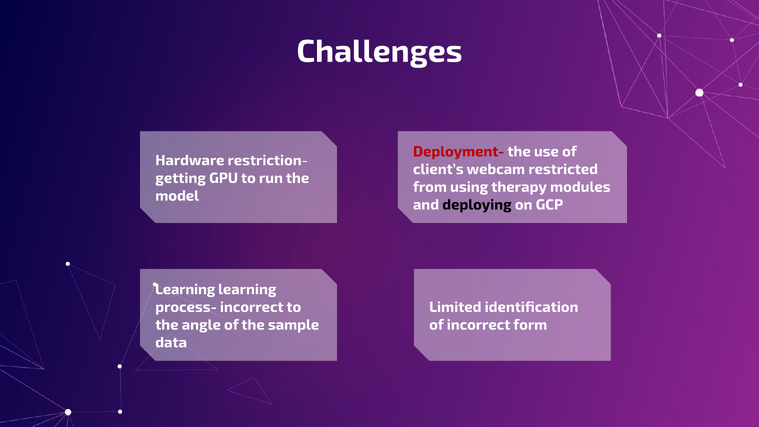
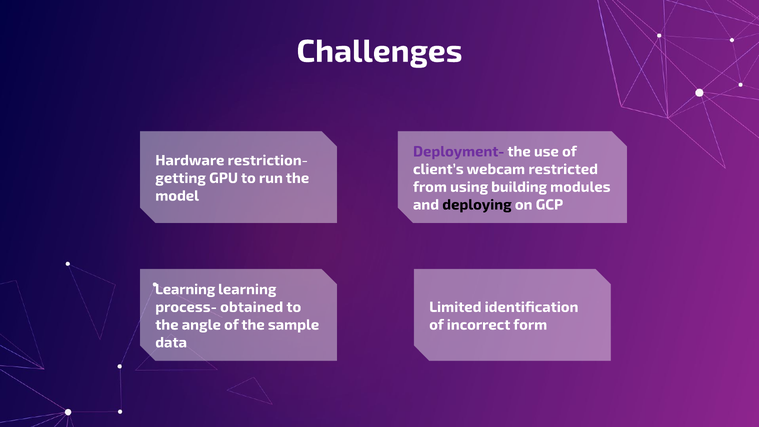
Deployment- colour: red -> purple (459, 151)
therapy: therapy -> building (519, 187)
process- incorrect: incorrect -> obtained (252, 307)
